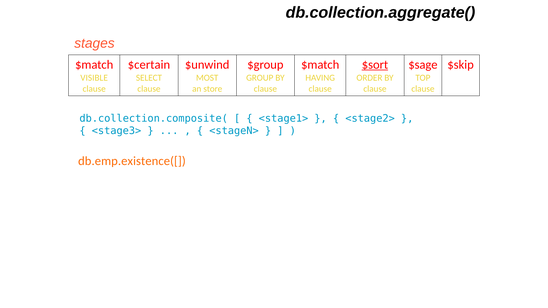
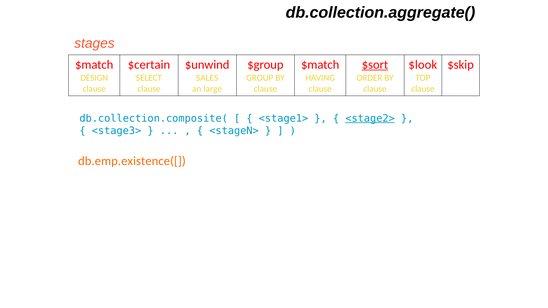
$sage: $sage -> $look (423, 65)
VISIBLE: VISIBLE -> DESIGN (94, 78)
MOST: MOST -> SALES (207, 78)
store: store -> large (213, 89)
<stage2> underline: none -> present (370, 119)
